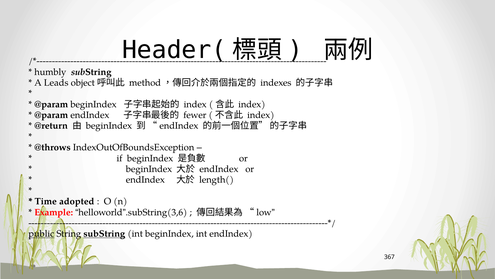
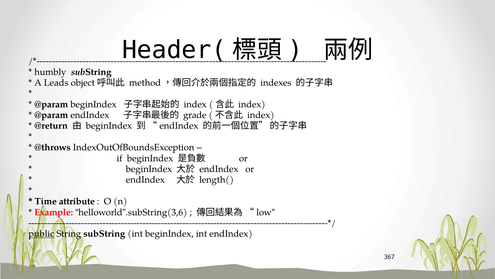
fewer: fewer -> grade (195, 115)
adopted: adopted -> attribute (77, 201)
subString underline: present -> none (104, 233)
